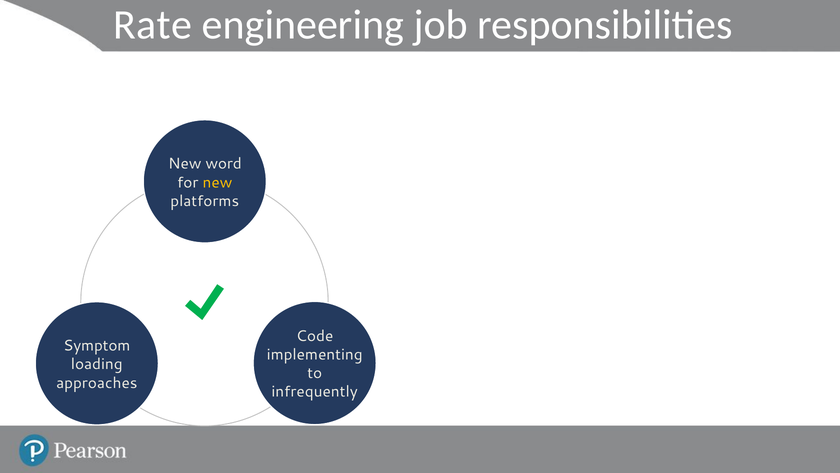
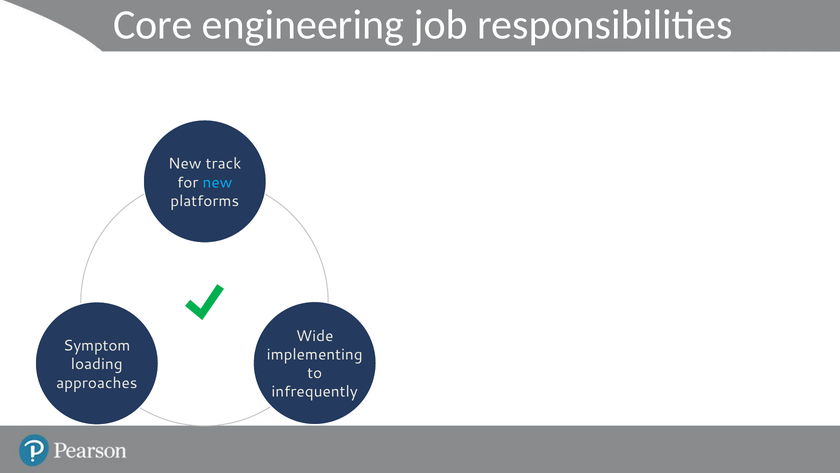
Rate: Rate -> Core (153, 25)
word: word -> track (224, 164)
new colour: yellow -> light blue (218, 182)
Code: Code -> Wide (315, 336)
